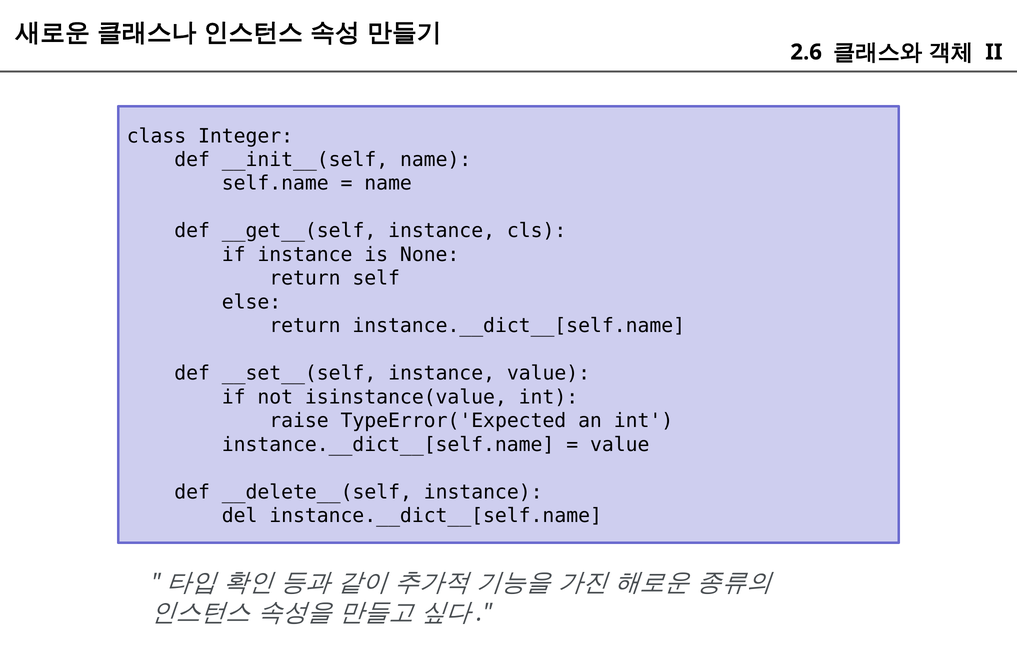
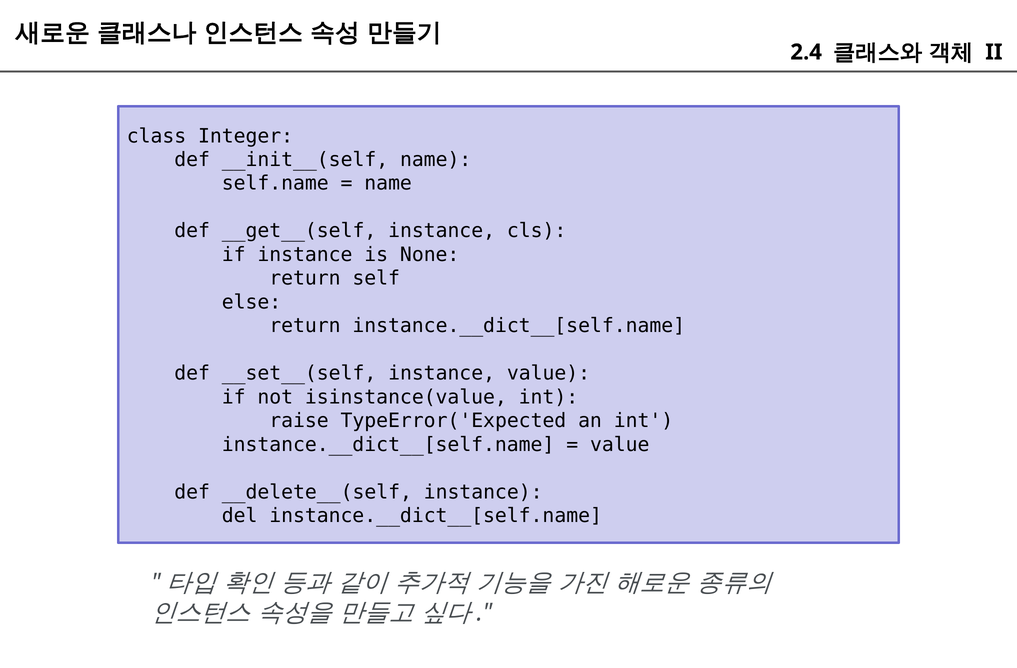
2.6: 2.6 -> 2.4 (806, 52)
